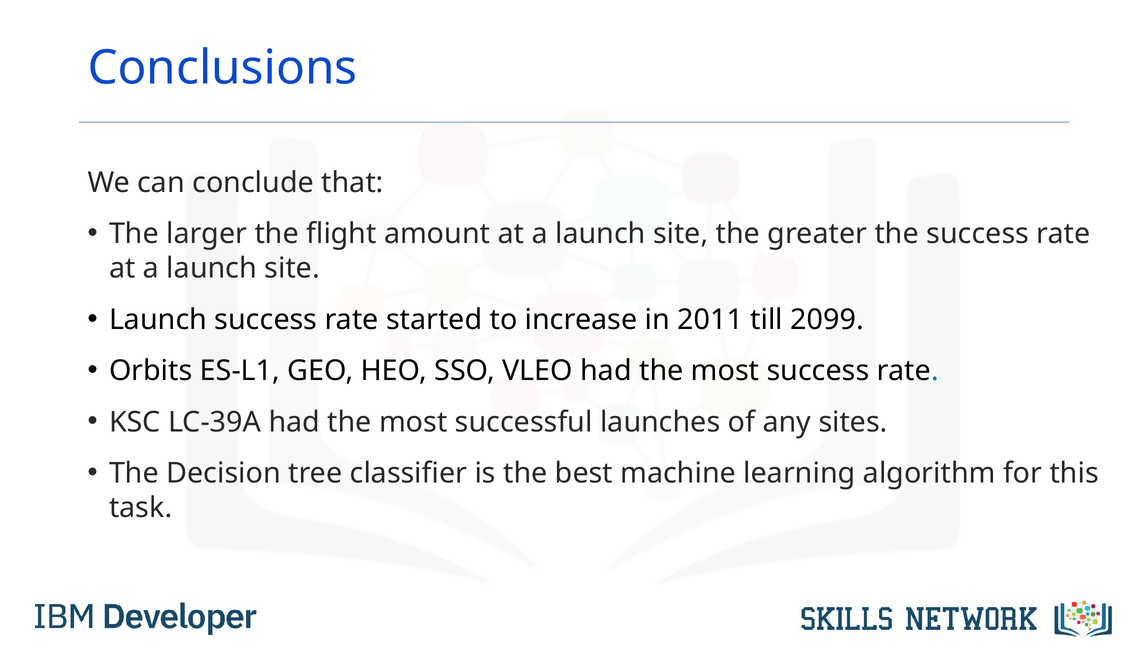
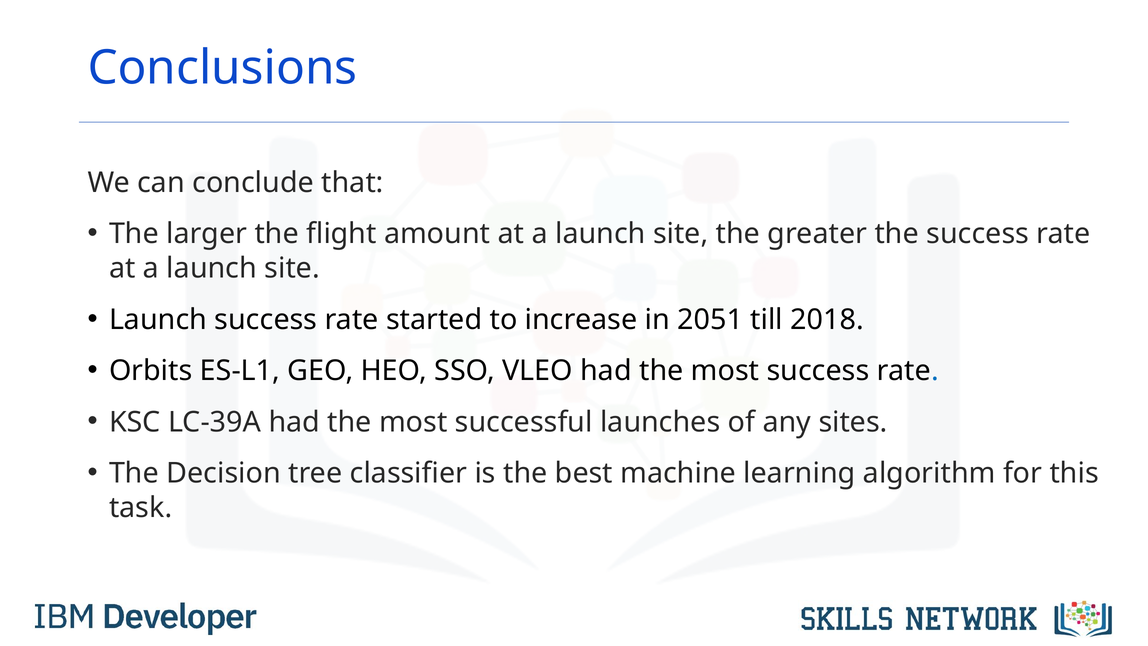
2011: 2011 -> 2051 (710, 320)
2099: 2099 -> 2018 (827, 320)
